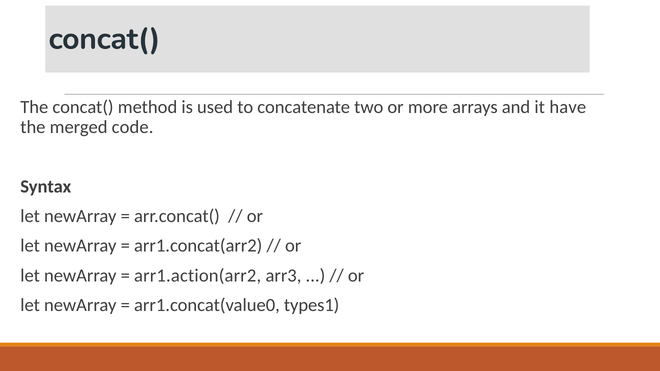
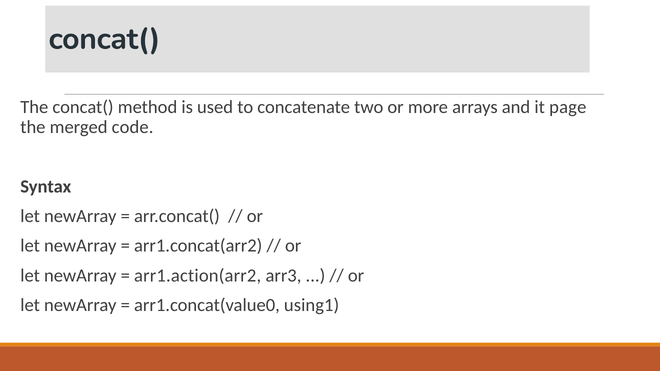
have: have -> page (568, 107)
types1: types1 -> using1 (312, 305)
